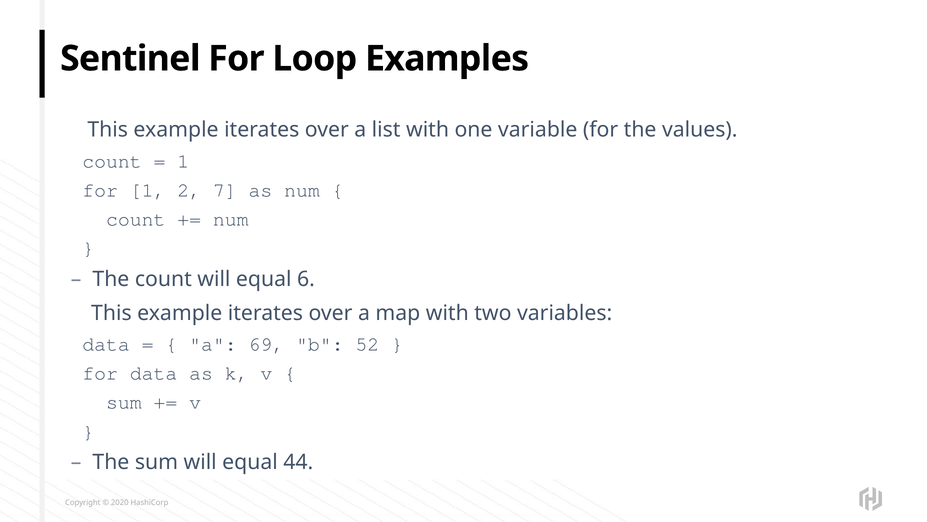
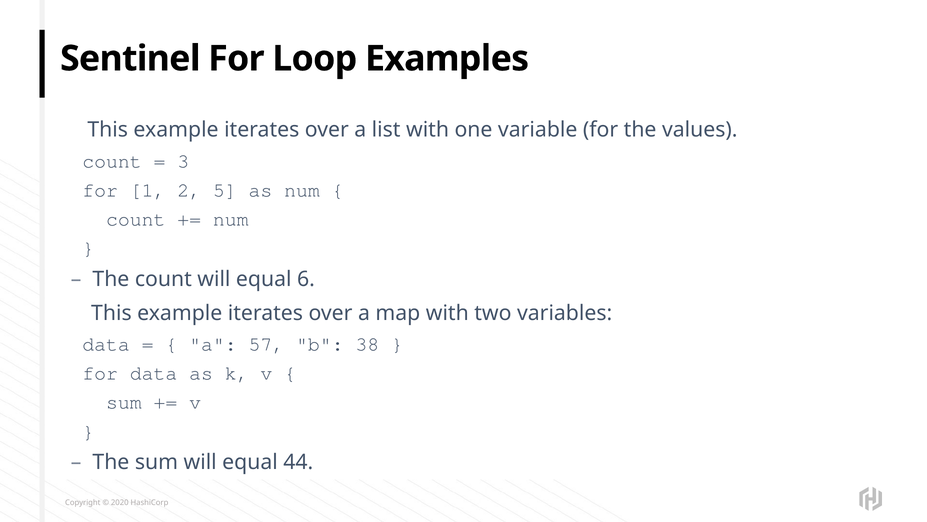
1: 1 -> 3 (183, 161)
7: 7 -> 5 (225, 190)
69: 69 -> 57 (266, 344)
52: 52 -> 38 (367, 344)
